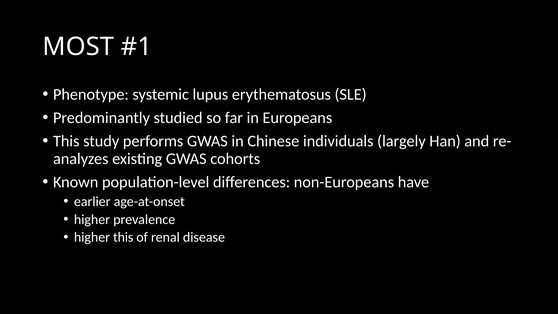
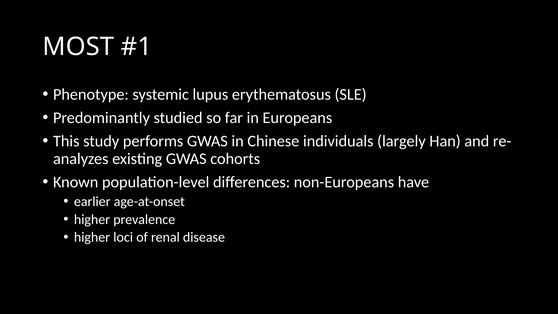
higher this: this -> loci (123, 237)
